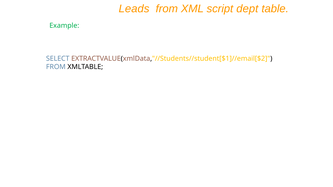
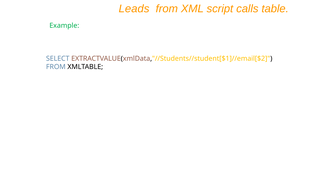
dept: dept -> calls (247, 9)
